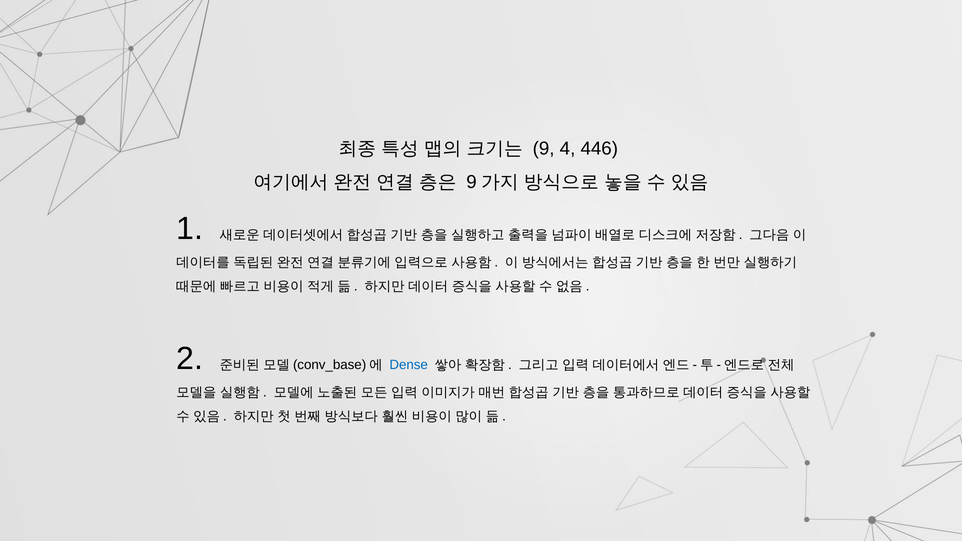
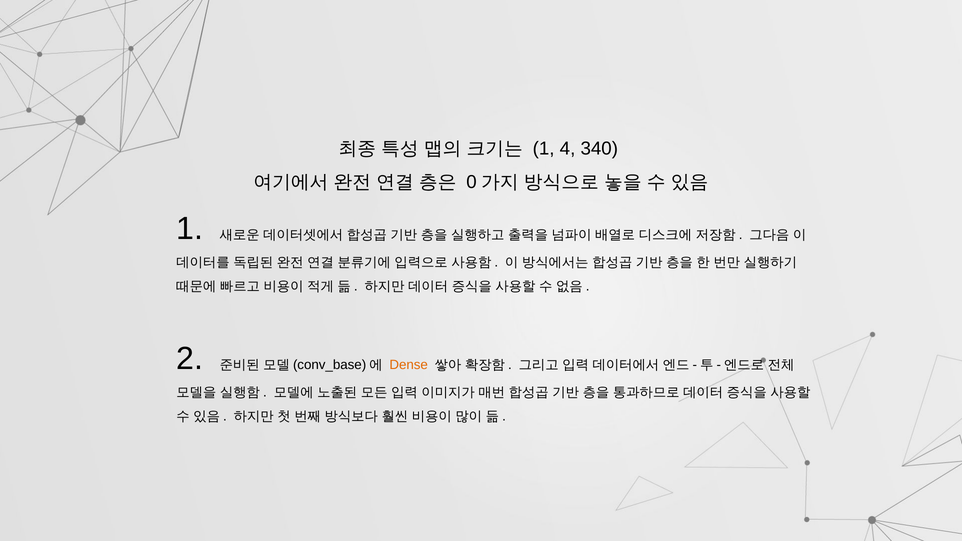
9: 9 -> 1 (544, 149)
446: 446 -> 340 (599, 149)
9: 9 -> 0 (472, 182)
Dense colour: blue -> orange (409, 365)
